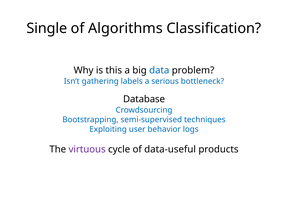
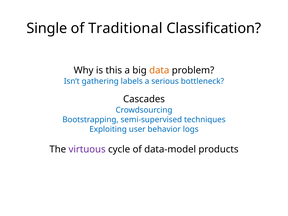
Algorithms: Algorithms -> Traditional (125, 28)
data colour: blue -> orange (159, 70)
Database: Database -> Cascades (144, 99)
data-useful: data-useful -> data-model (170, 149)
